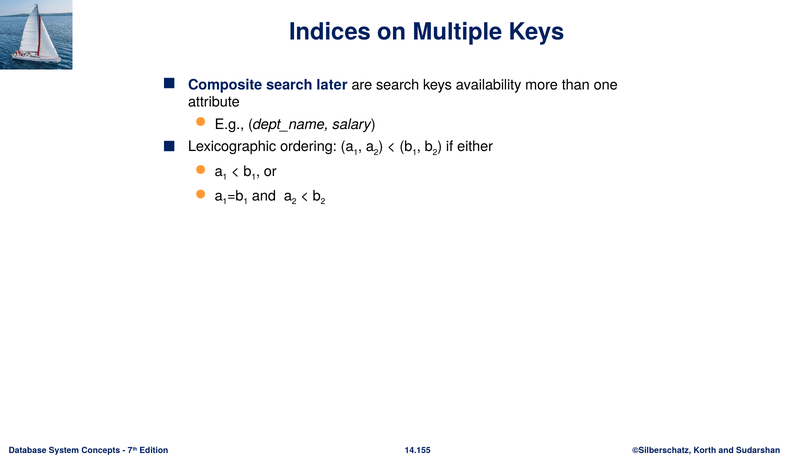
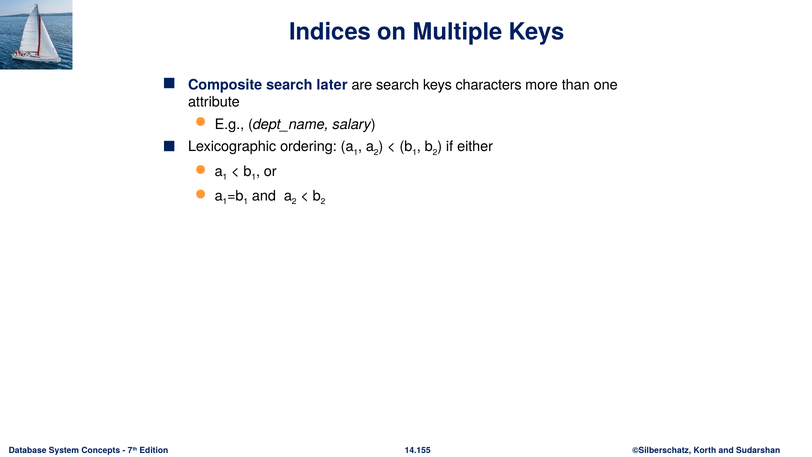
availability: availability -> characters (489, 85)
